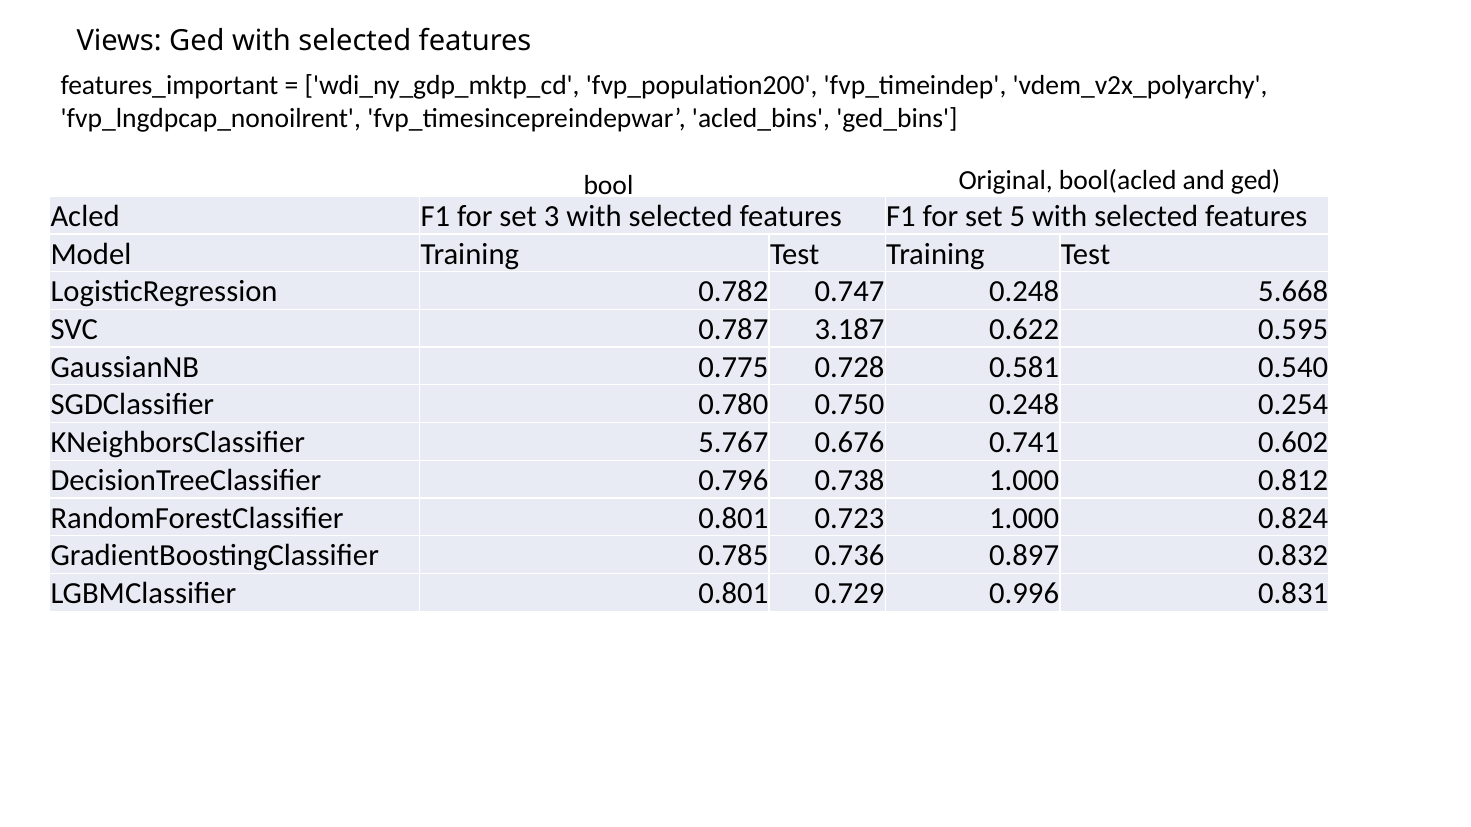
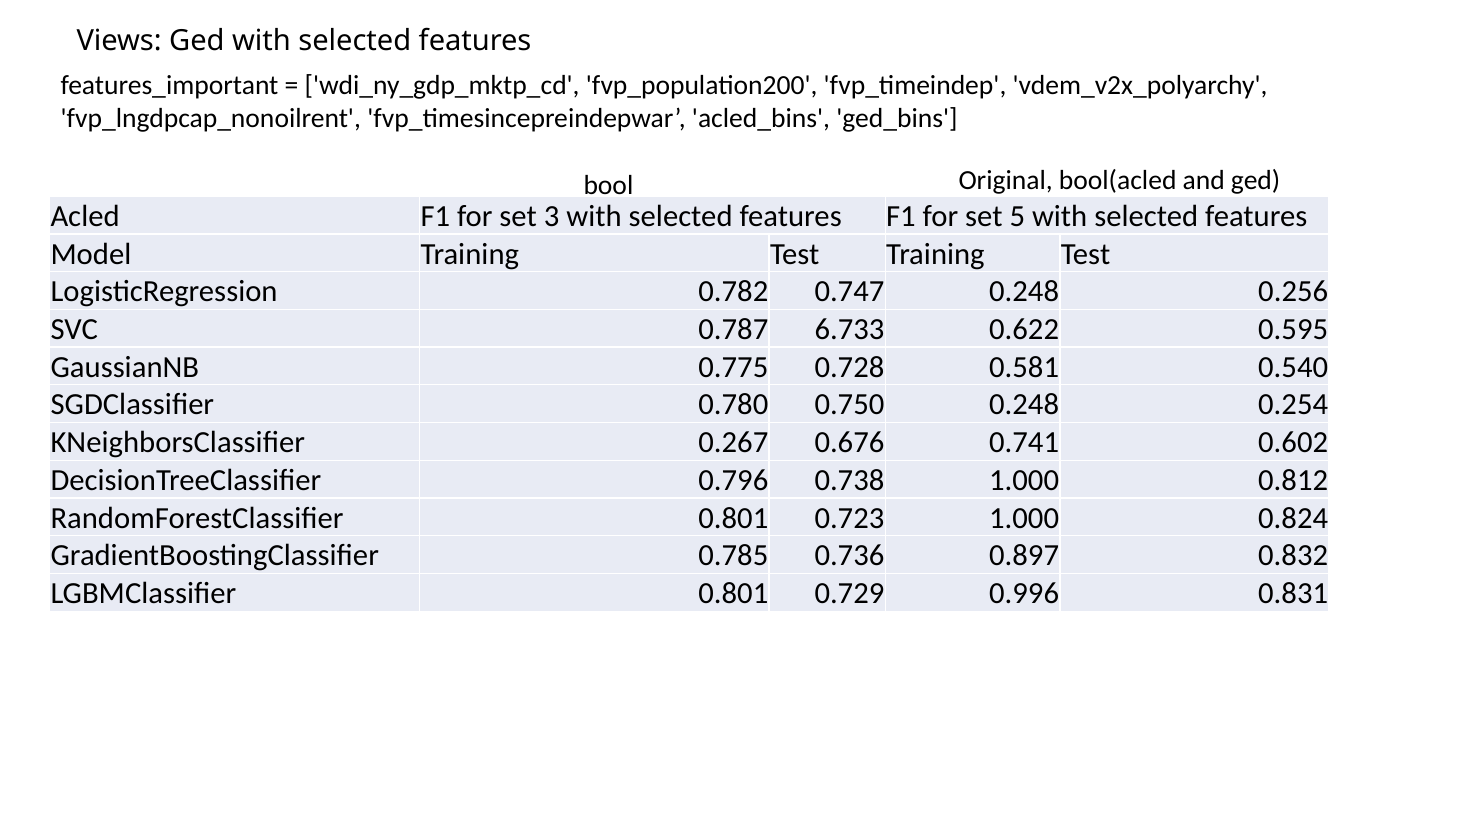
5.668: 5.668 -> 0.256 (1293, 292)
3.187: 3.187 -> 6.733 (849, 330)
5.767: 5.767 -> 0.267 (733, 443)
